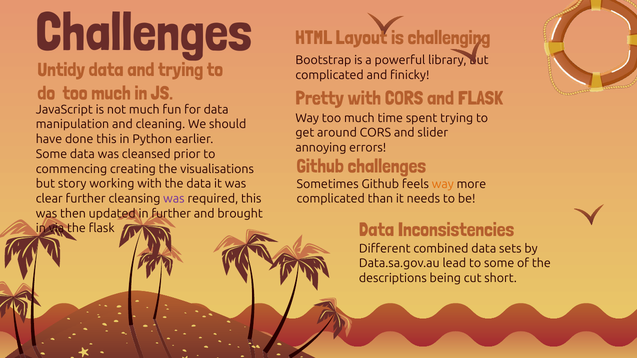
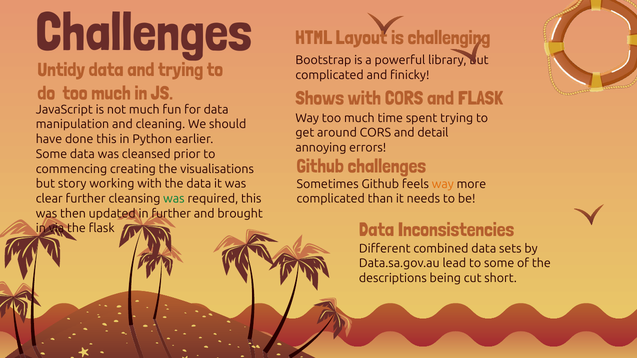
Pretty: Pretty -> Shows (320, 98)
slider: slider -> detail (433, 133)
was colour: purple -> green (174, 199)
